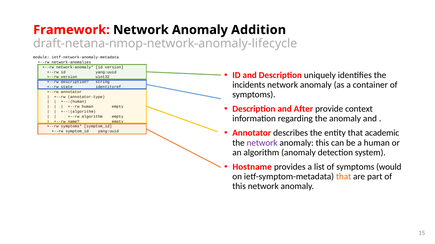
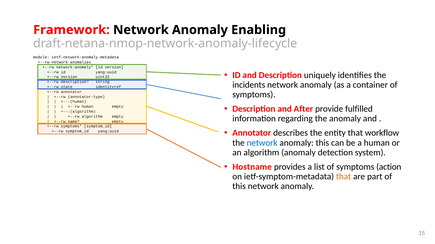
Addition: Addition -> Enabling (259, 30)
context: context -> fulfilled (359, 109)
academic: academic -> workflow (382, 133)
network colour: purple -> blue (262, 143)
would: would -> action (389, 167)
